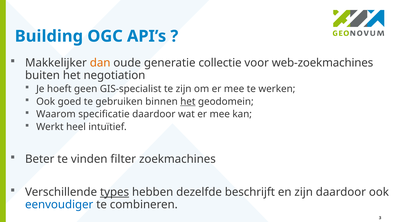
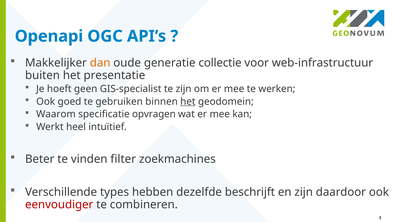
Building: Building -> Openapi (49, 36)
web-zoekmachines: web-zoekmachines -> web-infrastructuur (322, 63)
negotiation: negotiation -> presentatie (114, 75)
specificatie daardoor: daardoor -> opvragen (154, 114)
types underline: present -> none (115, 192)
eenvoudiger colour: blue -> red (59, 204)
